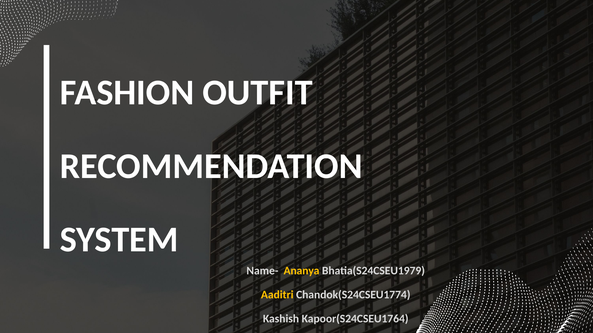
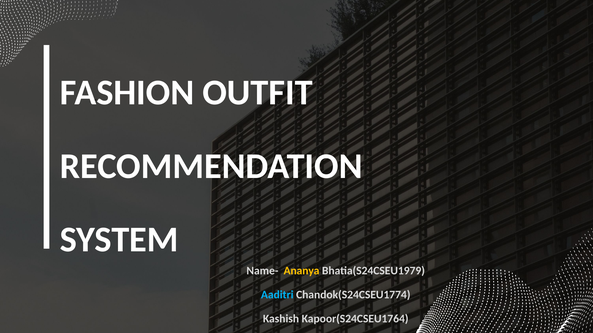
Aaditri colour: yellow -> light blue (277, 295)
